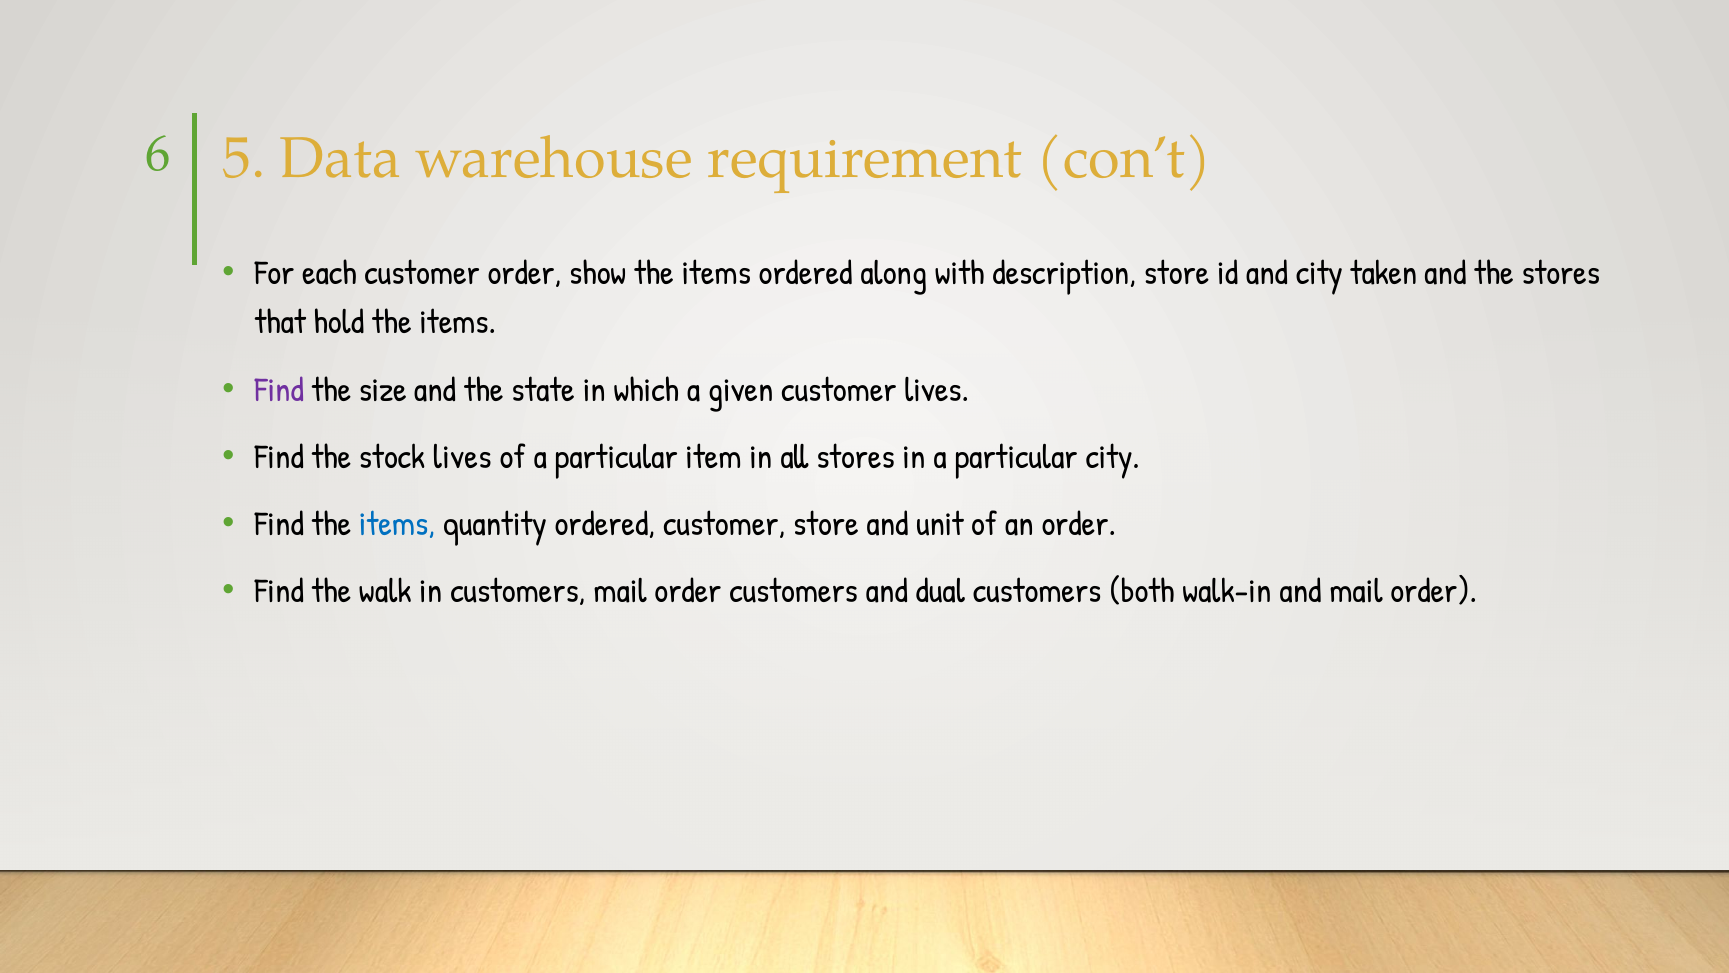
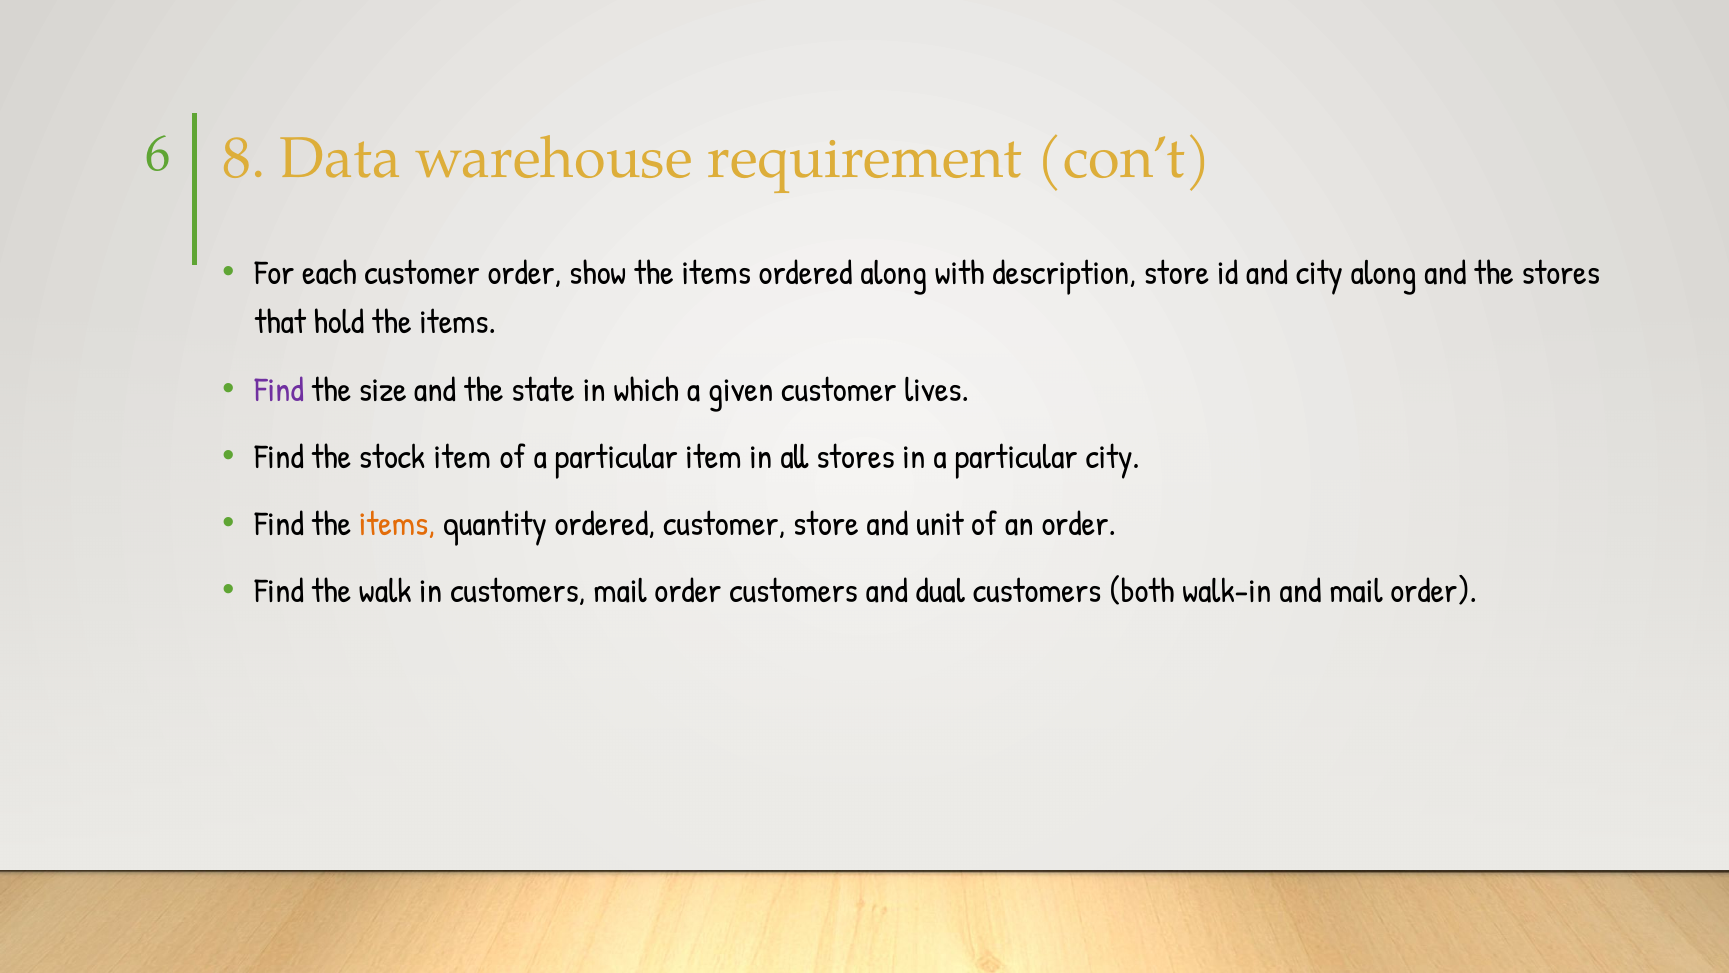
5: 5 -> 8 (244, 159)
city taken: taken -> along (1384, 273)
stock lives: lives -> item (462, 457)
items colour: blue -> orange (397, 524)
